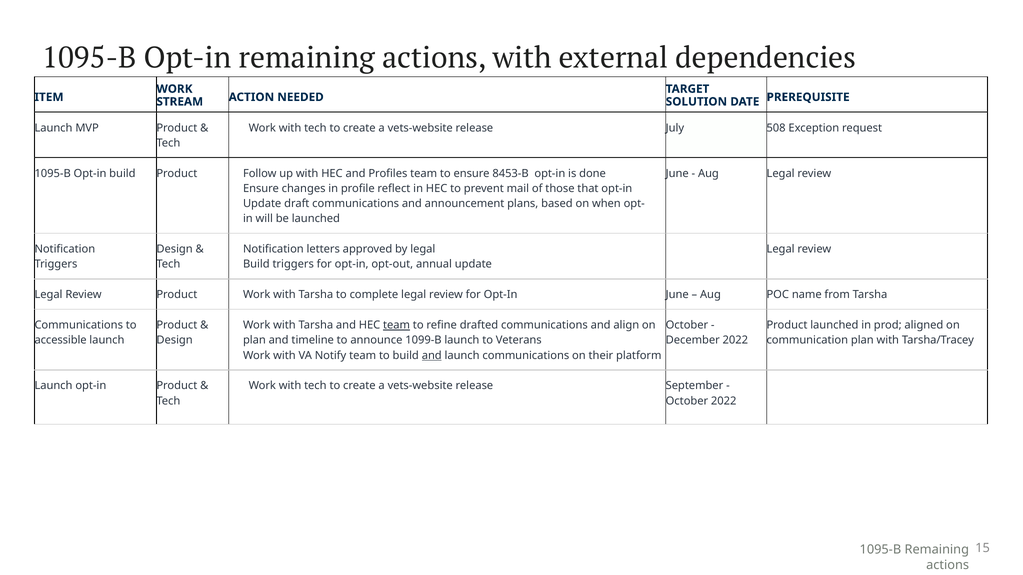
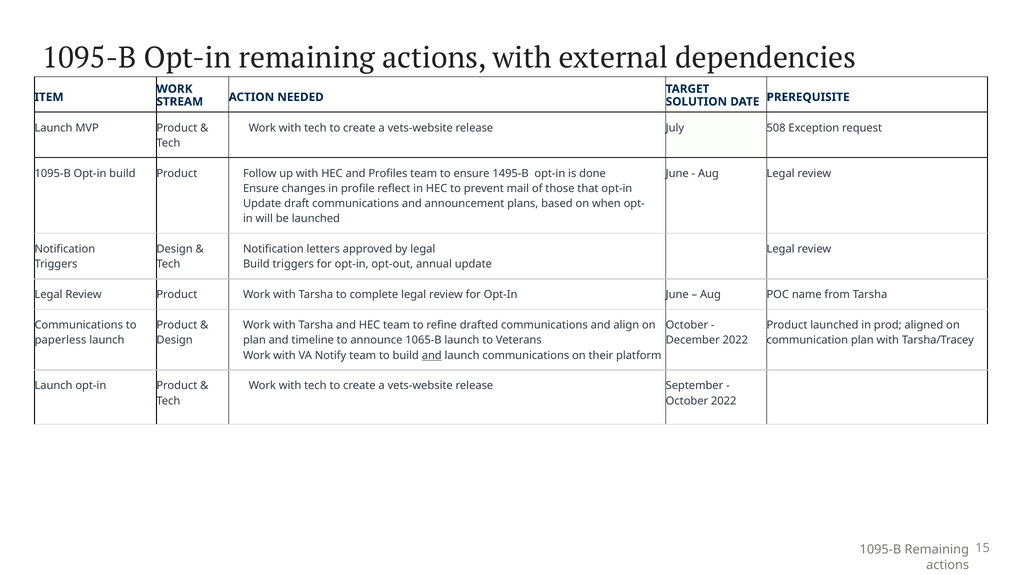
8453-B: 8453-B -> 1495-B (511, 174)
team underline: present -> none (397, 325)
accessible: accessible -> paperless (60, 340)
1099-B: 1099-B -> 1065-B (423, 340)
